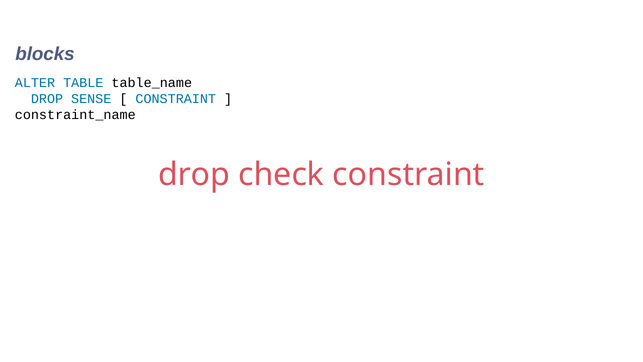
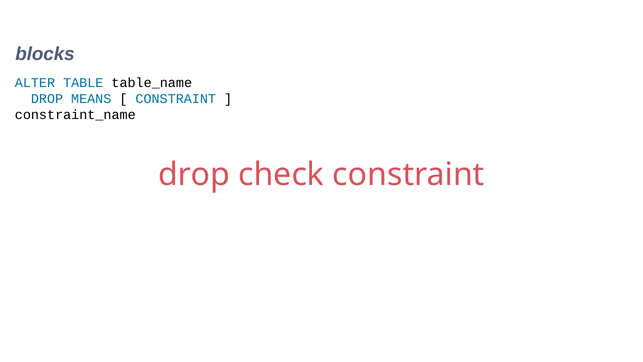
SENSE: SENSE -> MEANS (91, 99)
